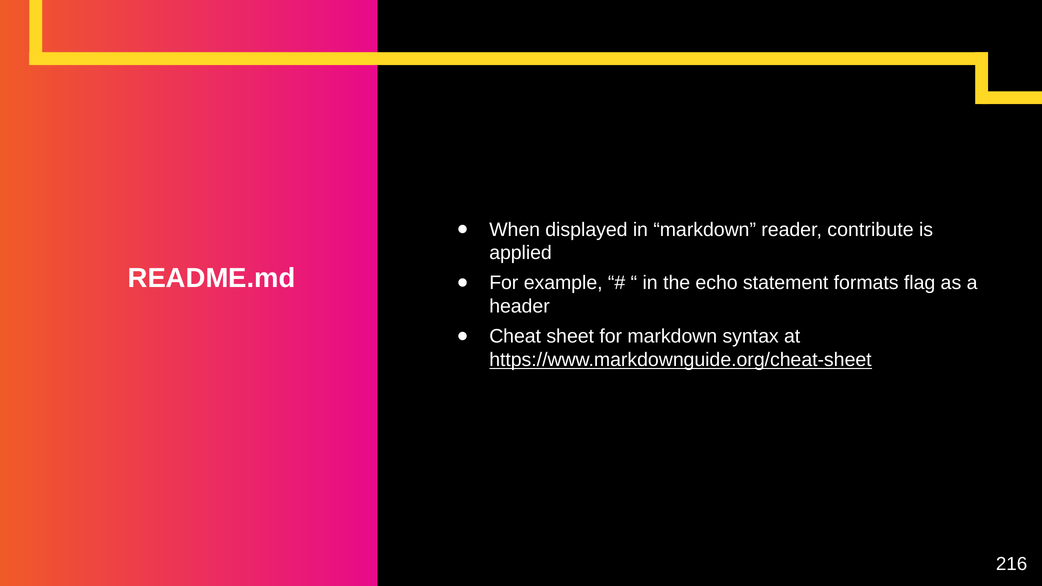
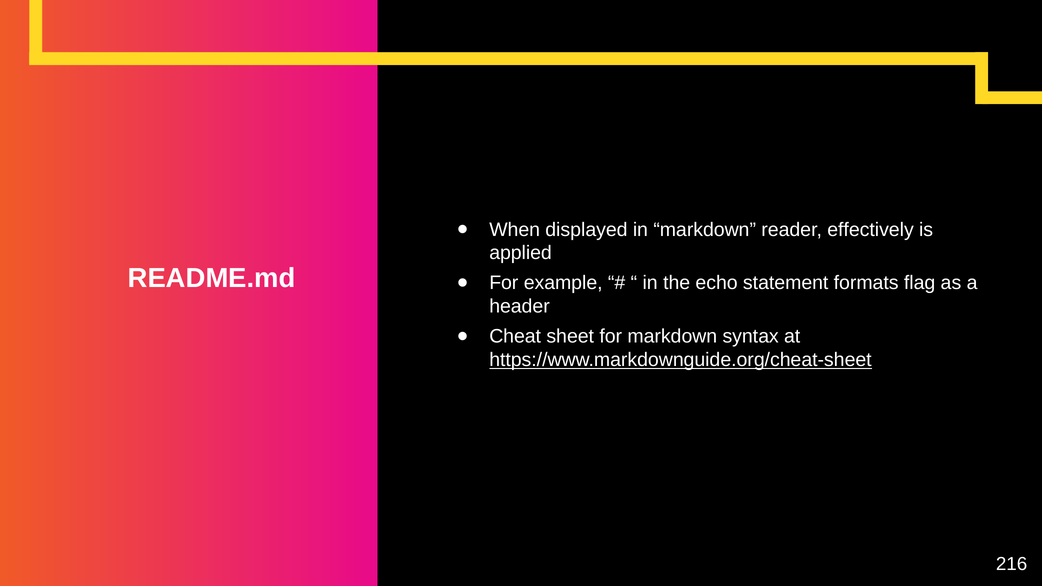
contribute: contribute -> effectively (871, 230)
